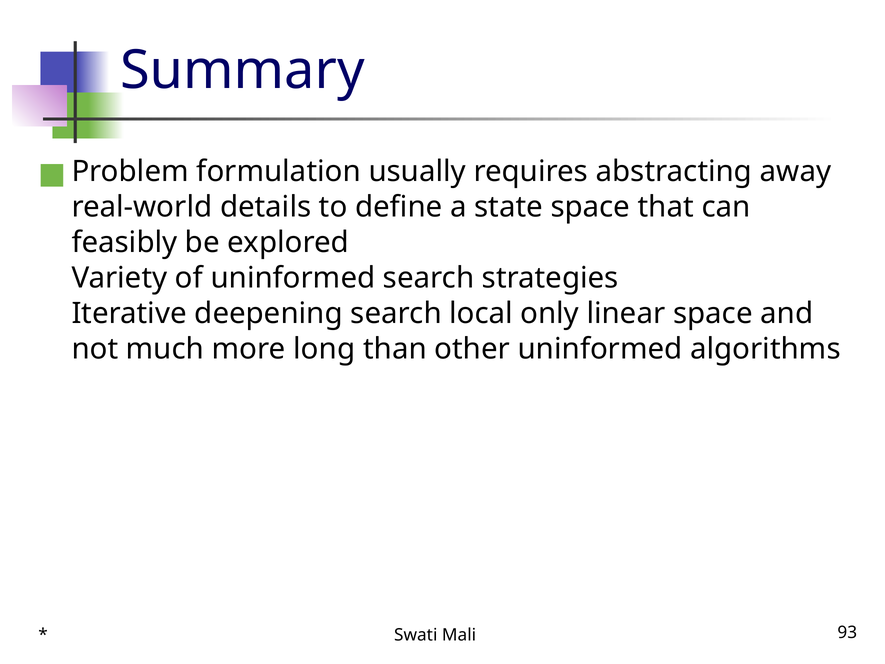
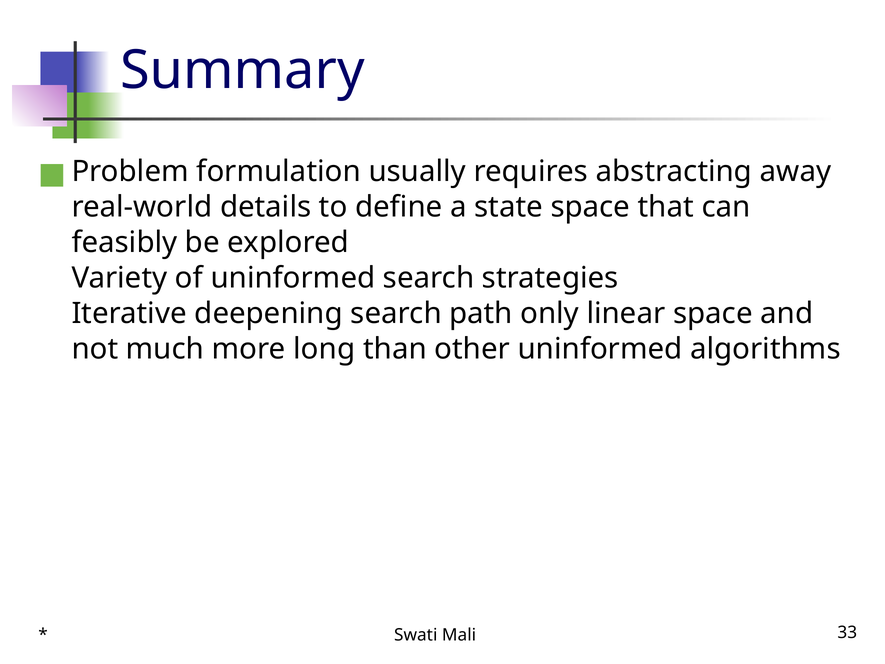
local: local -> path (481, 313)
93: 93 -> 33 (847, 632)
